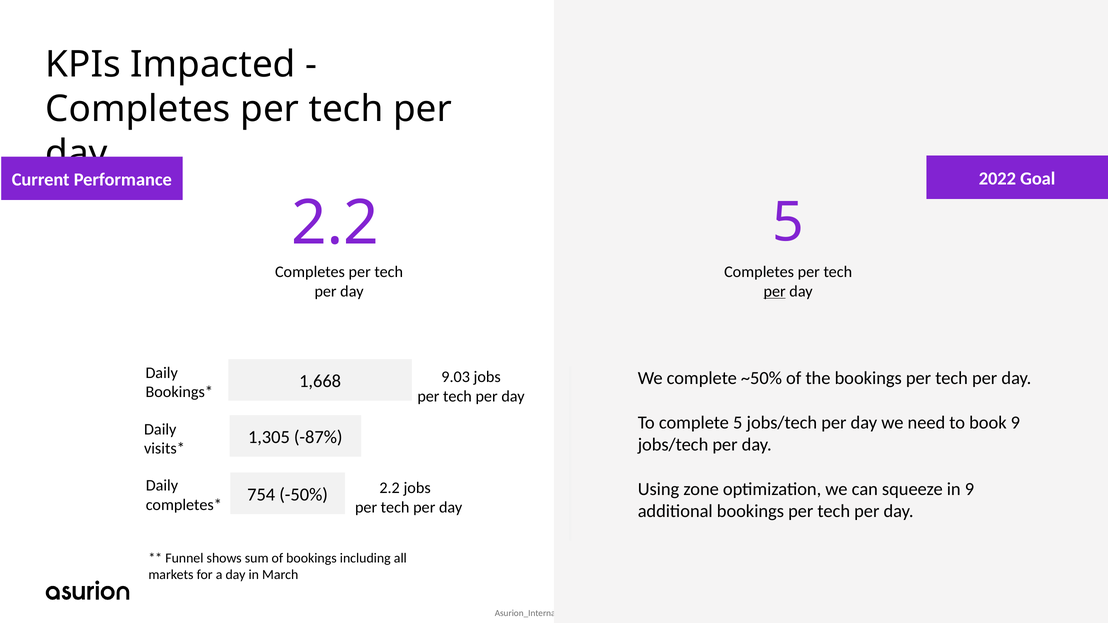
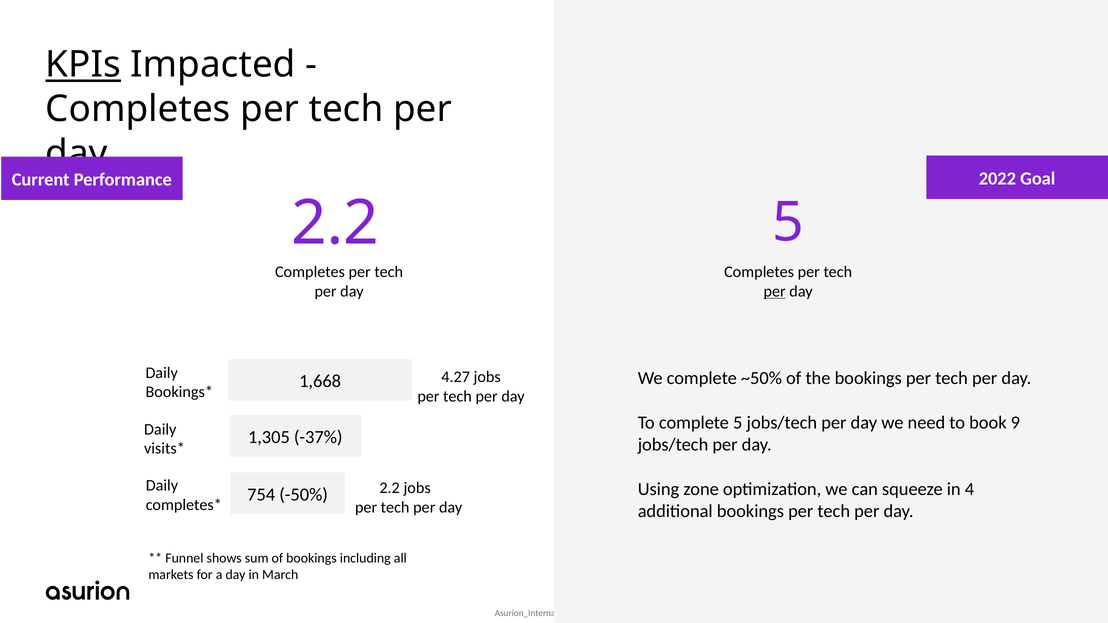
KPIs underline: none -> present (83, 65)
9.03: 9.03 -> 4.27 (456, 377)
-87%: -87% -> -37% (318, 437)
in 9: 9 -> 4 (969, 489)
